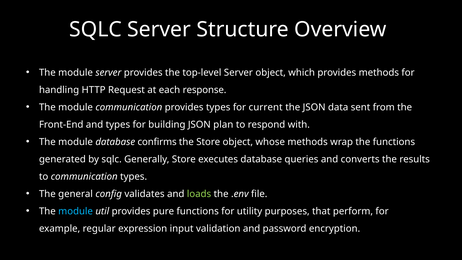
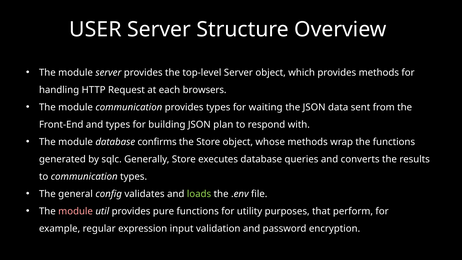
SQLC: SQLC -> USER (95, 29)
response: response -> browsers (205, 90)
current: current -> waiting (266, 107)
module colour: light blue -> pink (76, 211)
